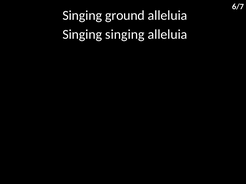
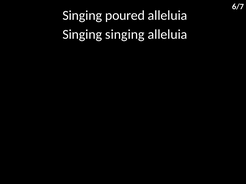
ground: ground -> poured (125, 15)
